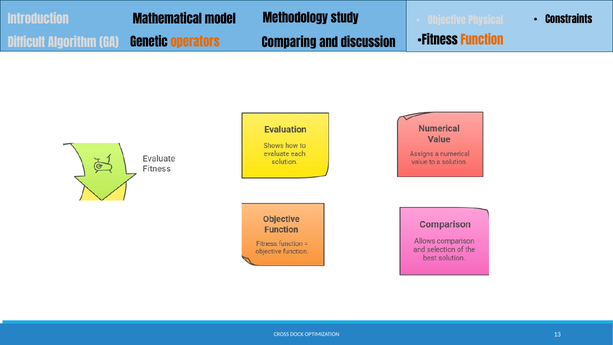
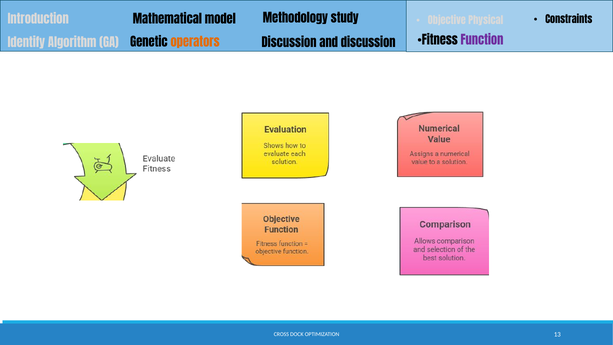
Function colour: orange -> purple (482, 41)
Comparing: Comparing -> Discussion (289, 43)
Difficult: Difficult -> Identify (26, 43)
